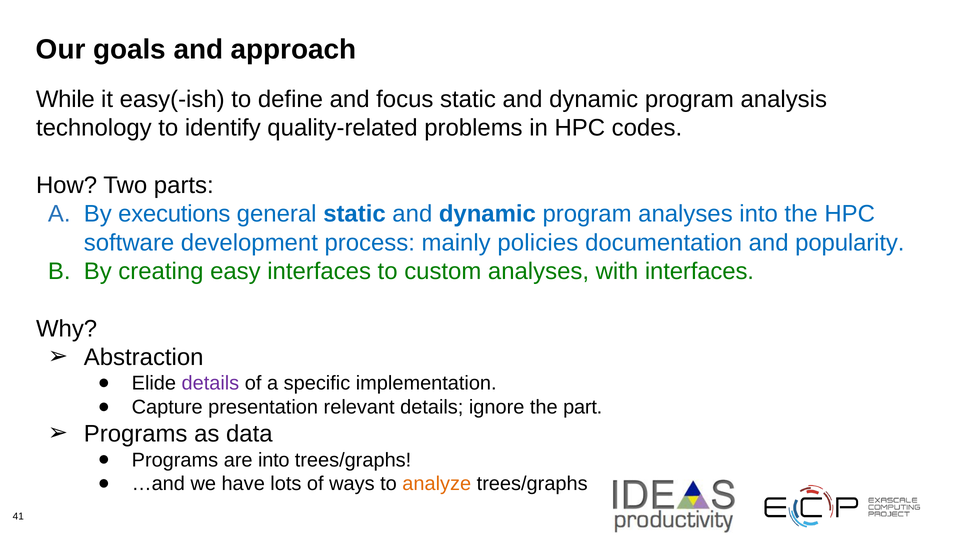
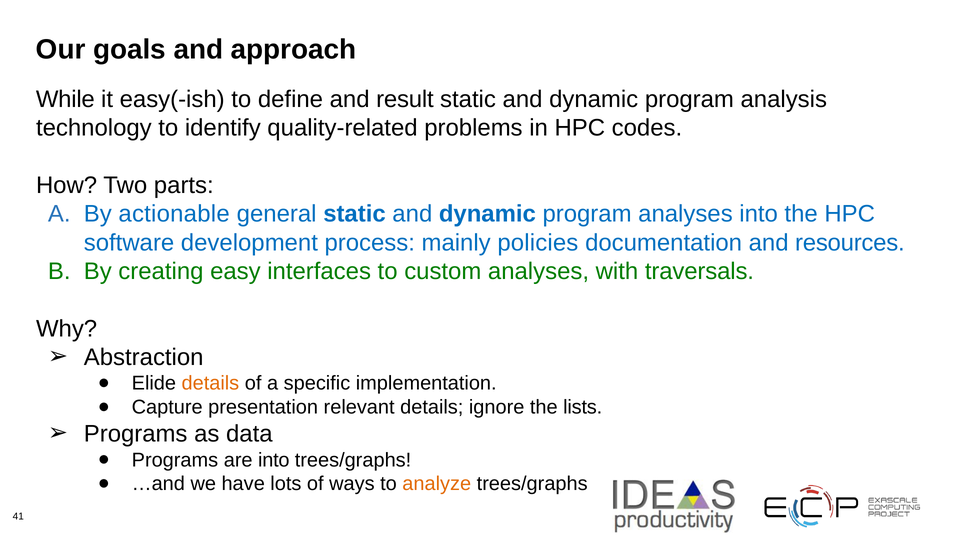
focus: focus -> result (405, 99)
executions: executions -> actionable (174, 214)
popularity: popularity -> resources (850, 243)
with interfaces: interfaces -> traversals (699, 272)
details colour: purple -> orange (210, 384)
part: part -> lists (583, 408)
